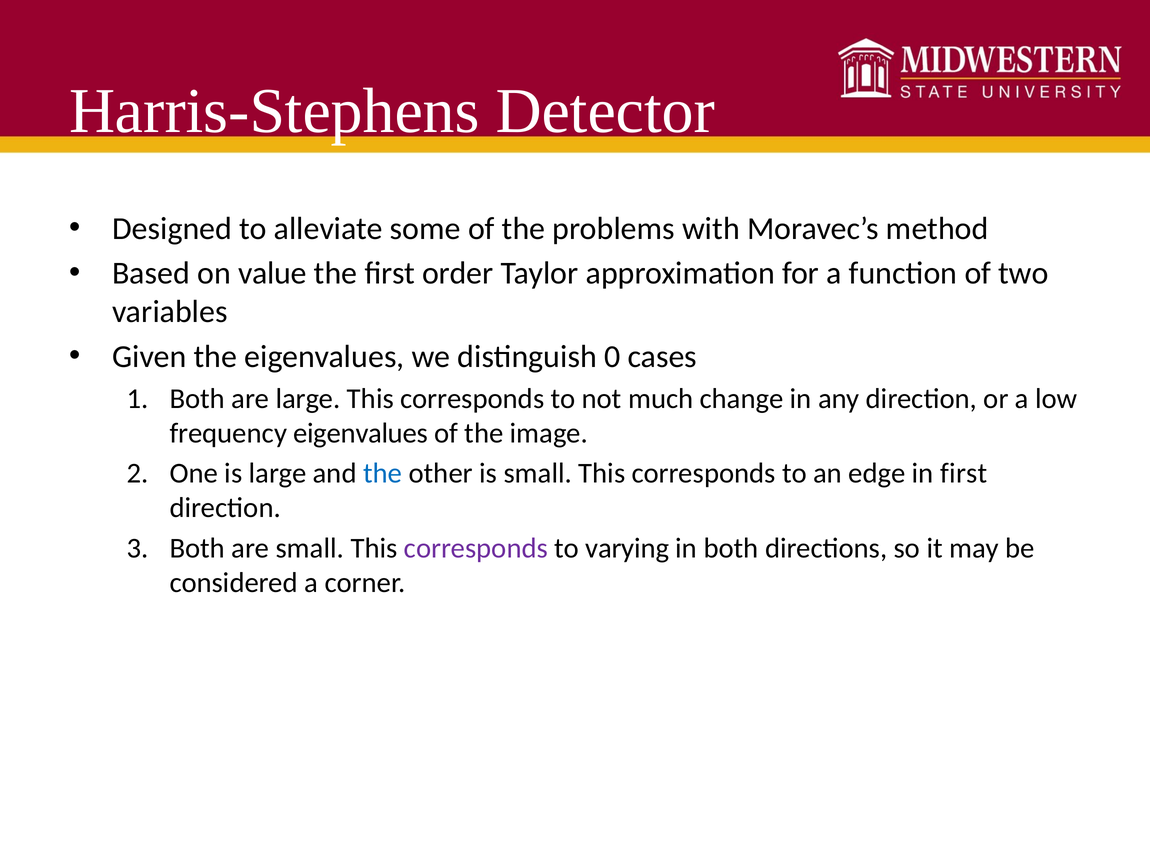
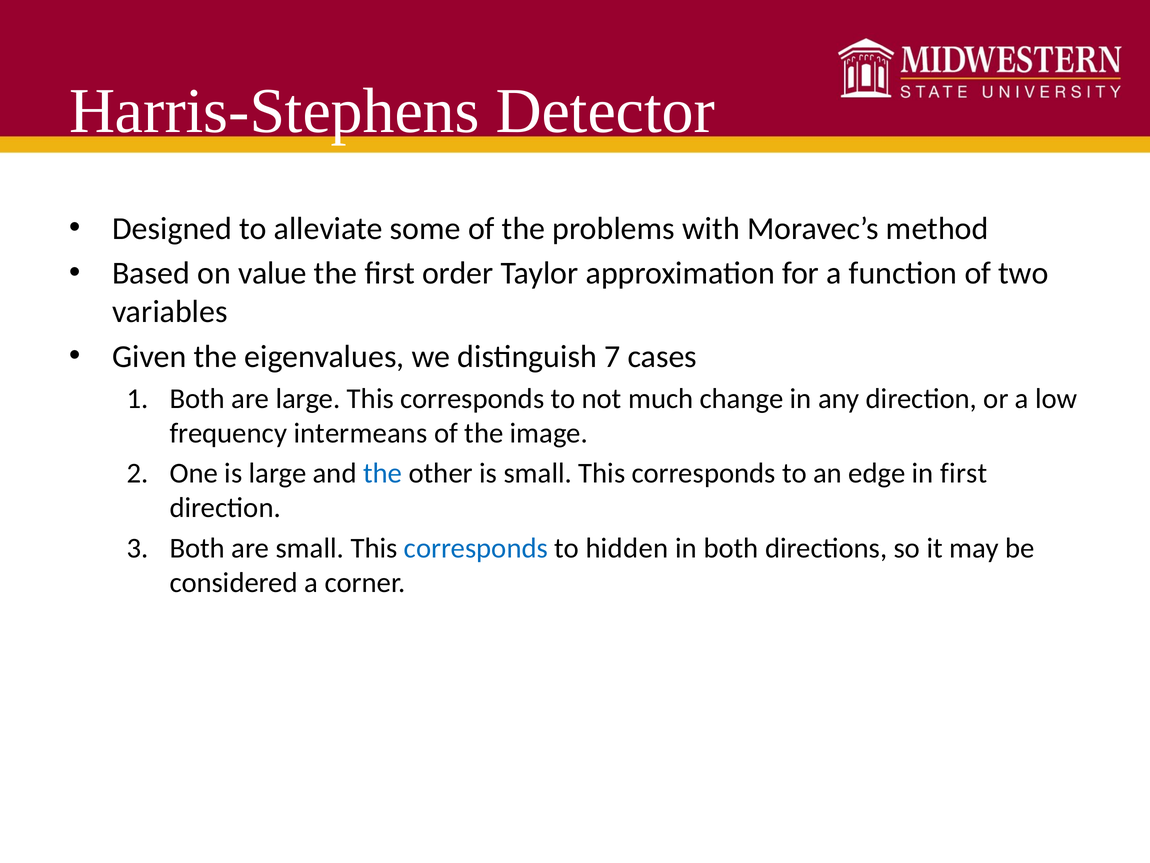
0: 0 -> 7 (612, 356)
frequency eigenvalues: eigenvalues -> intermeans (360, 433)
corresponds colour: purple -> blue (476, 548)
varying: varying -> hidden (627, 548)
